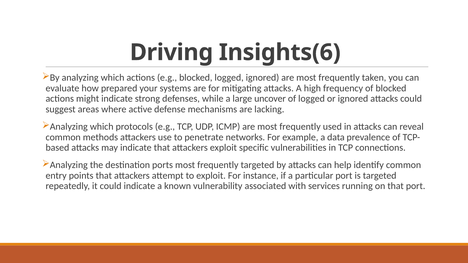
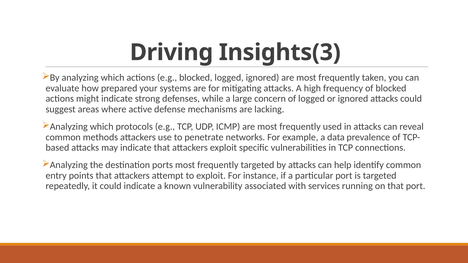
Insights(6: Insights(6 -> Insights(3 (280, 52)
uncover: uncover -> concern (270, 99)
